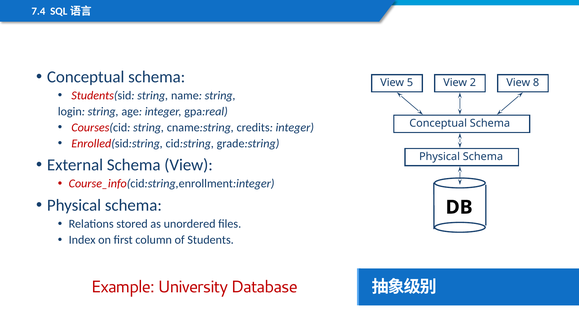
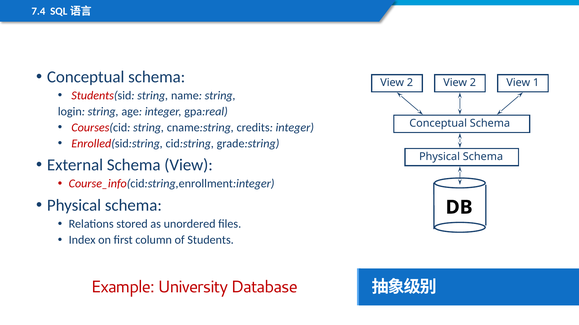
5: 5 -> 2 (410, 83)
8: 8 -> 1 (536, 83)
